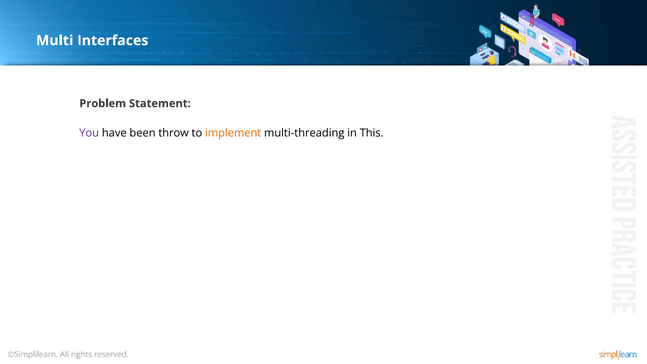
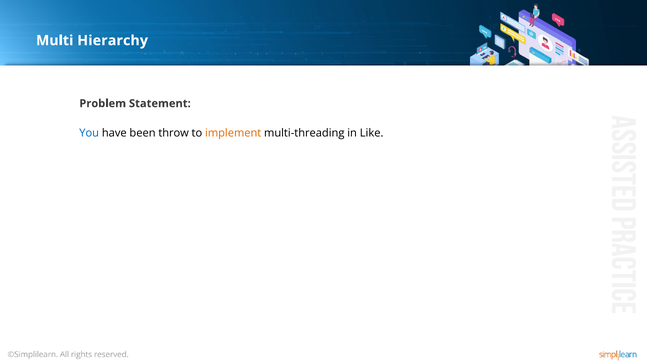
Interfaces: Interfaces -> Hierarchy (113, 41)
You colour: purple -> blue (89, 133)
This: This -> Like (372, 133)
